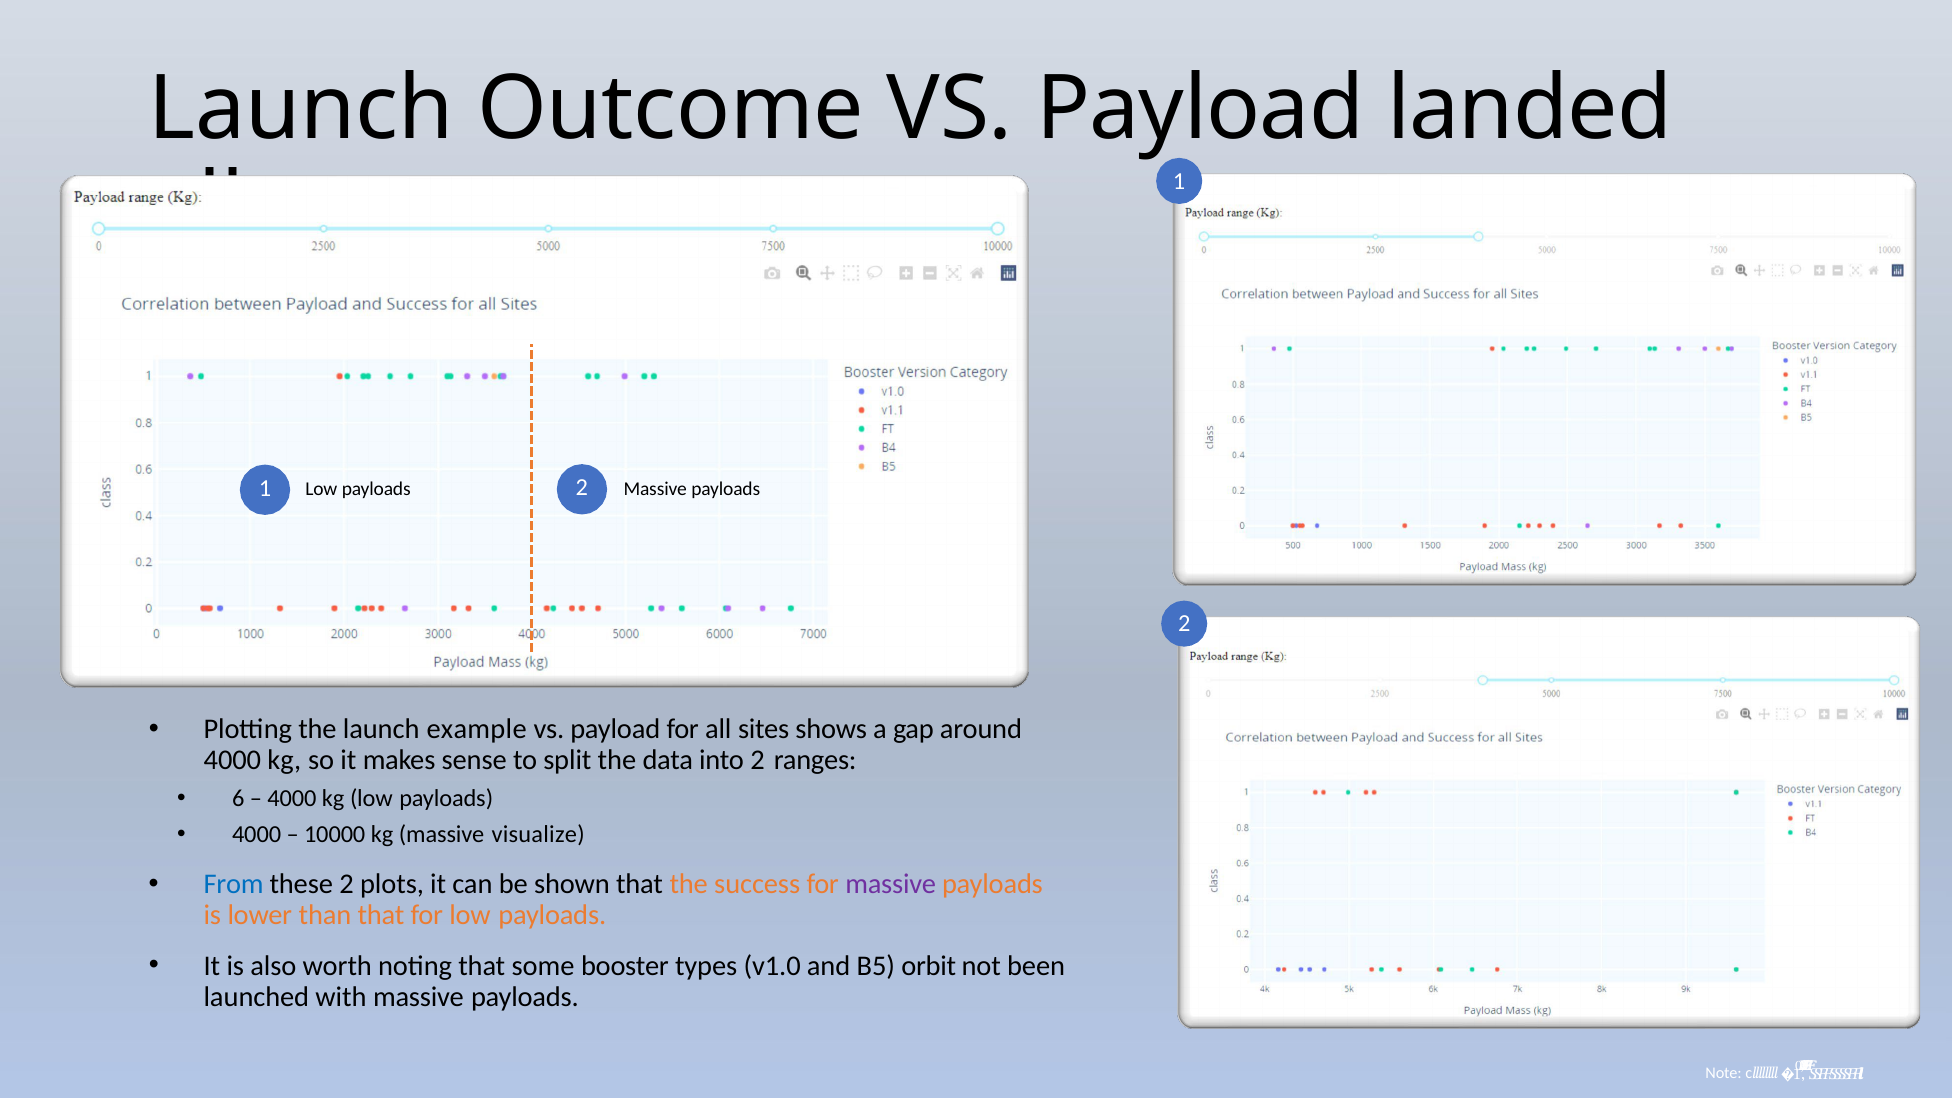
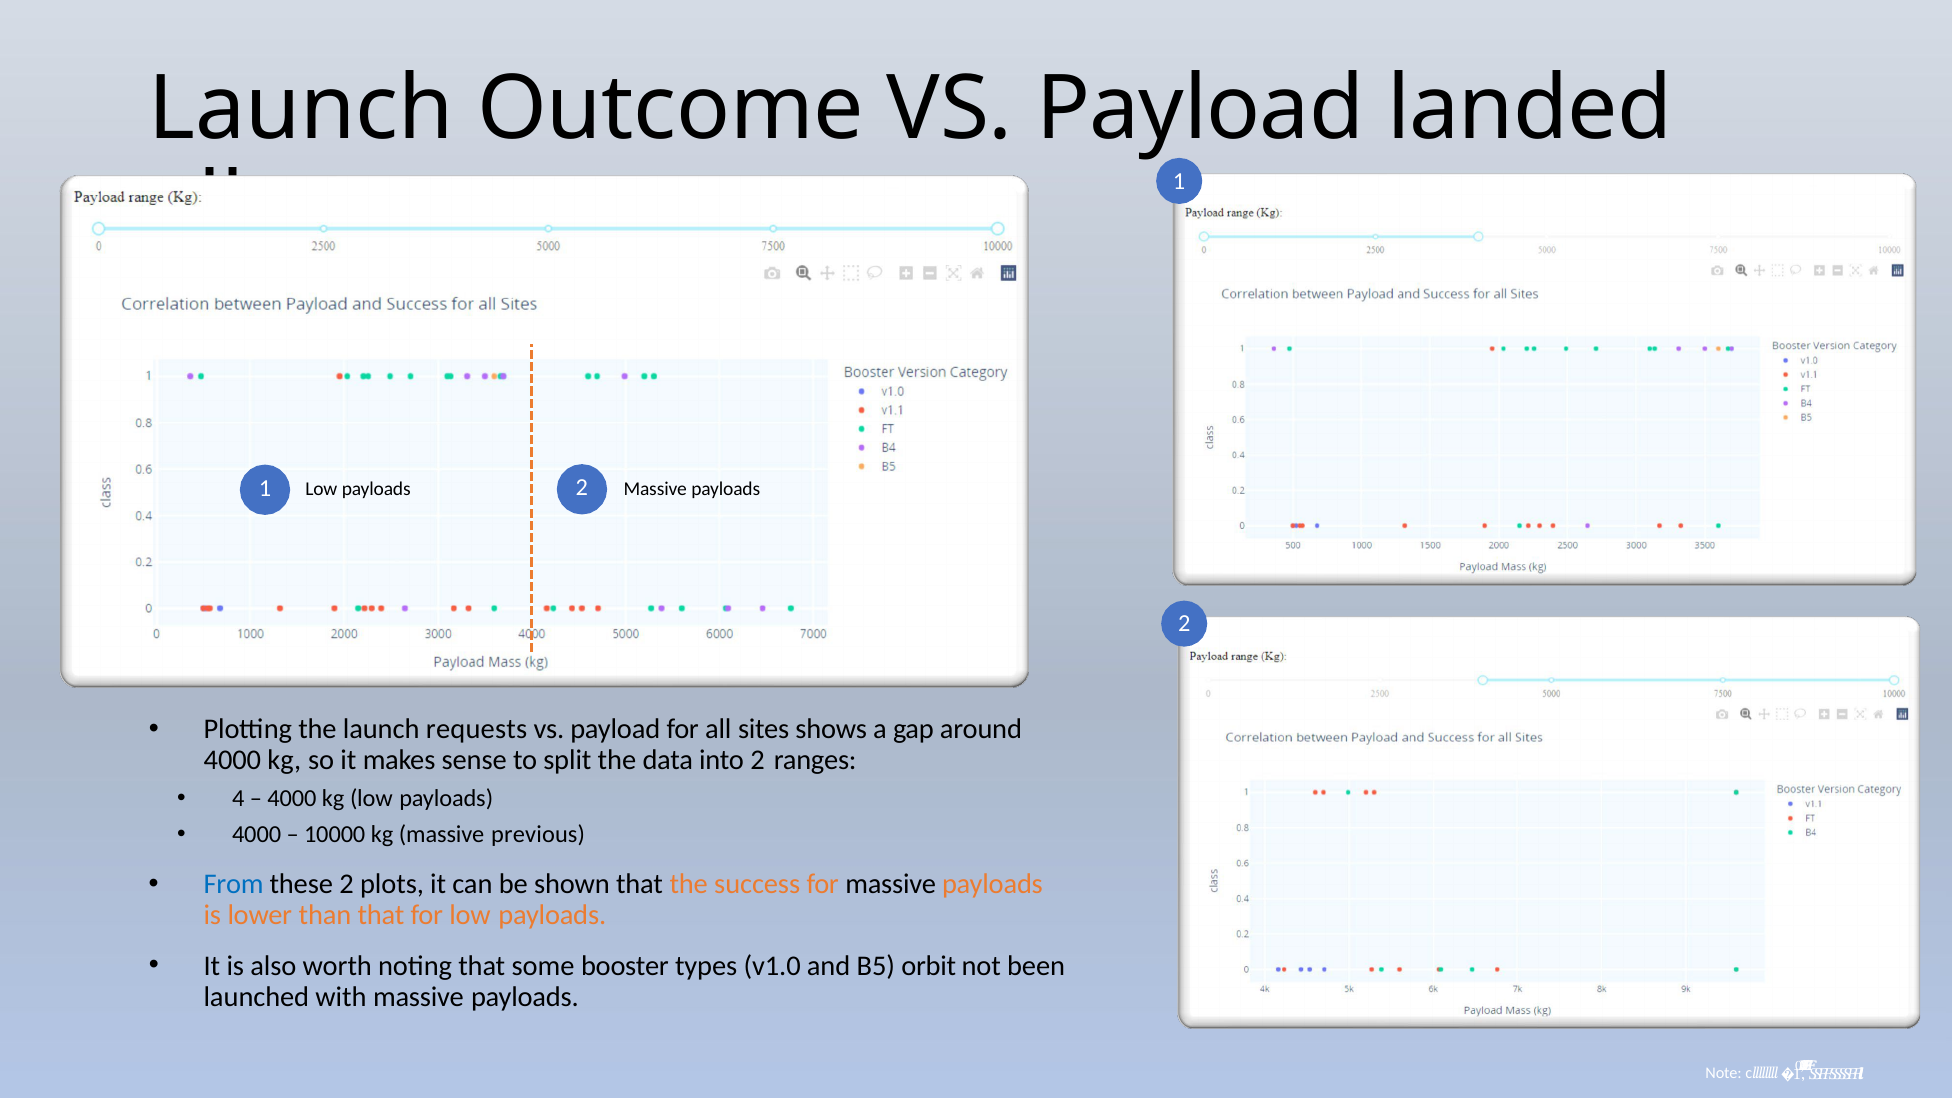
example: example -> requests (477, 729)
6: 6 -> 4 (238, 798)
visualize: visualize -> previous (538, 835)
massive colour: purple -> black (891, 884)
